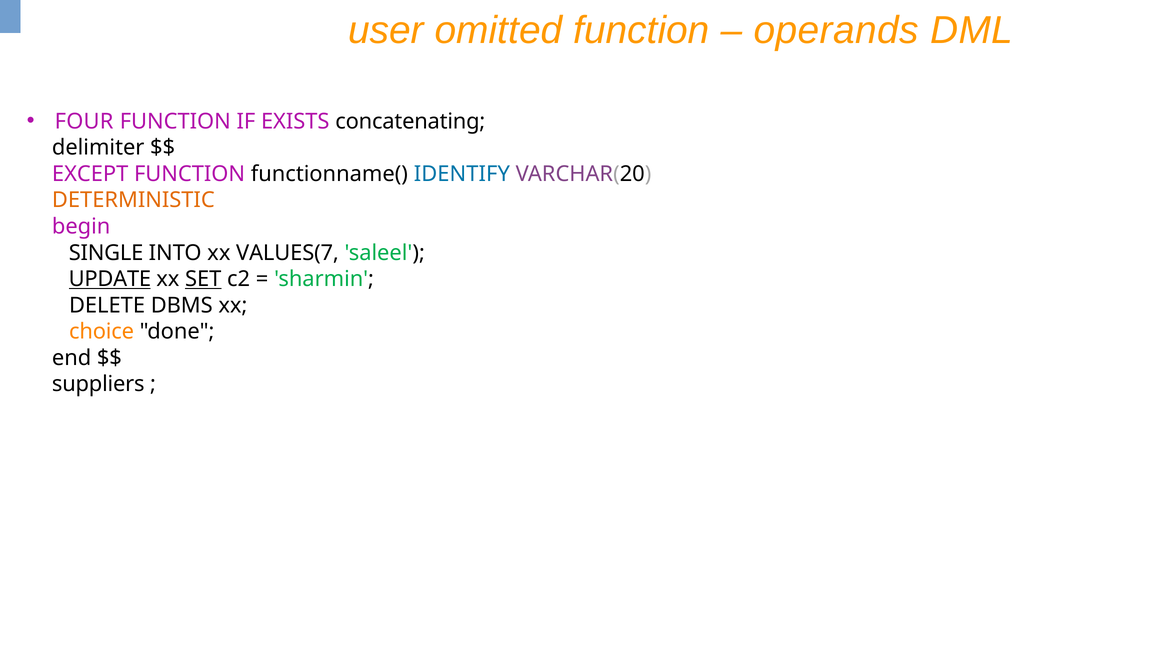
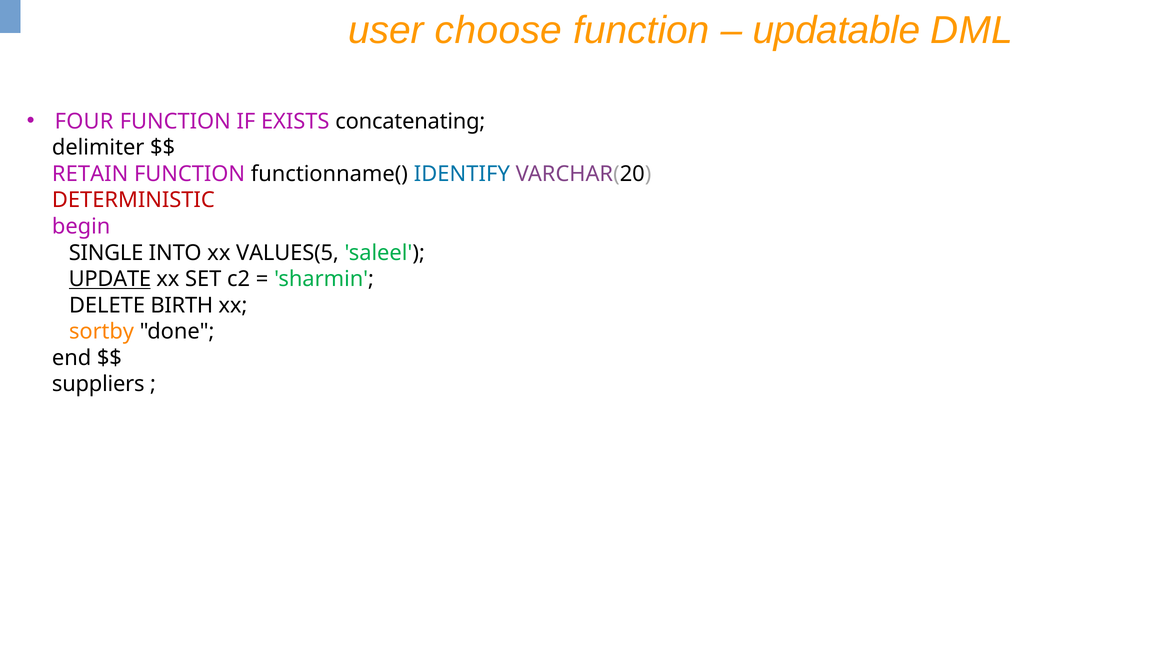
omitted: omitted -> choose (498, 30)
operands: operands -> updatable (836, 30)
EXCEPT: EXCEPT -> RETAIN (90, 174)
DETERMINISTIC colour: orange -> red (133, 200)
VALUES(7: VALUES(7 -> VALUES(5 (287, 253)
SET underline: present -> none (203, 279)
DBMS: DBMS -> BIRTH (182, 305)
choice: choice -> sortby (102, 332)
